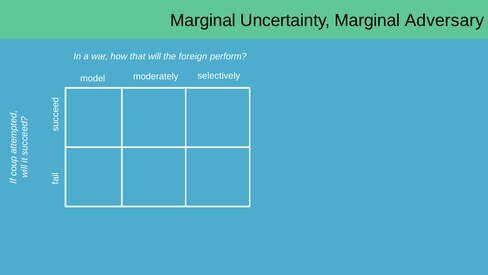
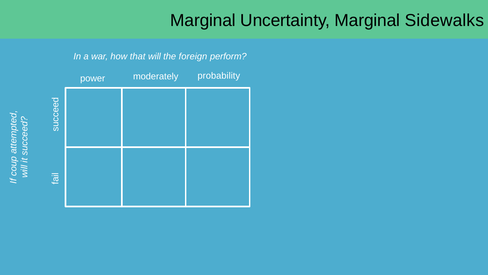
Adversary: Adversary -> Sidewalks (444, 20)
model: model -> power (93, 78)
selectively: selectively -> probability (219, 76)
